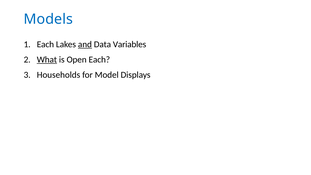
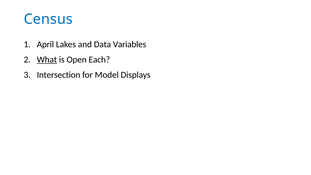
Models: Models -> Census (48, 19)
Each: Each -> April (45, 44)
and underline: present -> none (85, 44)
Households: Households -> Intersection (59, 75)
